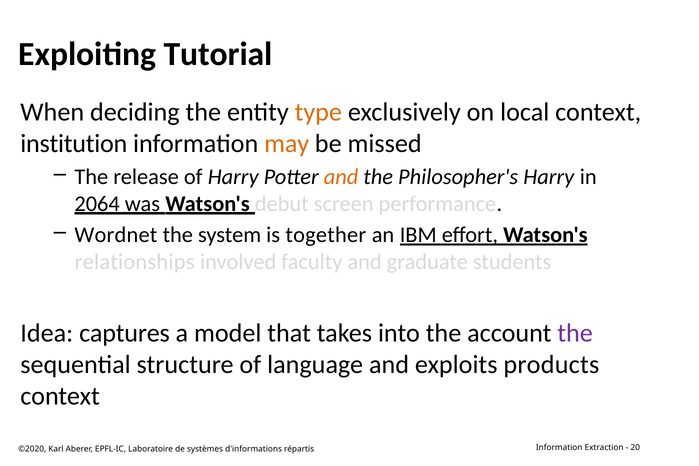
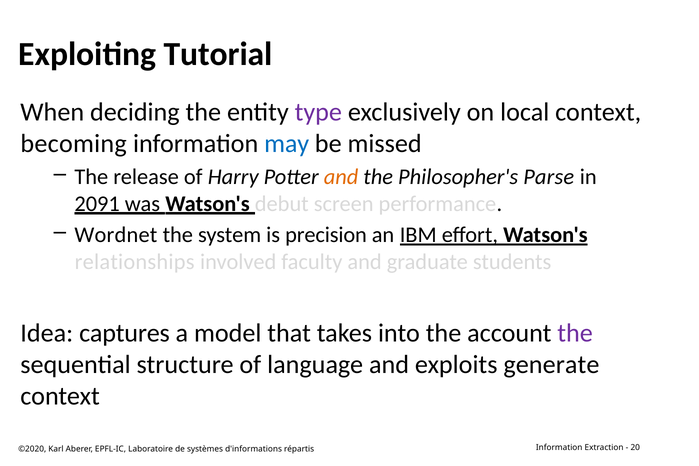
type colour: orange -> purple (318, 112)
institution: institution -> becoming (74, 143)
may colour: orange -> blue (287, 143)
Philosopher's Harry: Harry -> Parse (549, 177)
2064: 2064 -> 2091 (97, 204)
together: together -> precision (326, 235)
products: products -> generate (551, 365)
